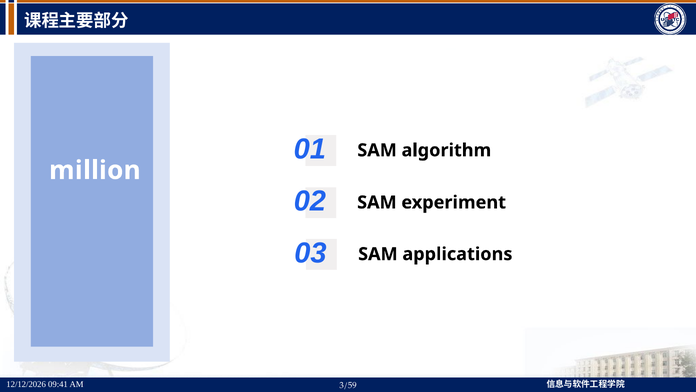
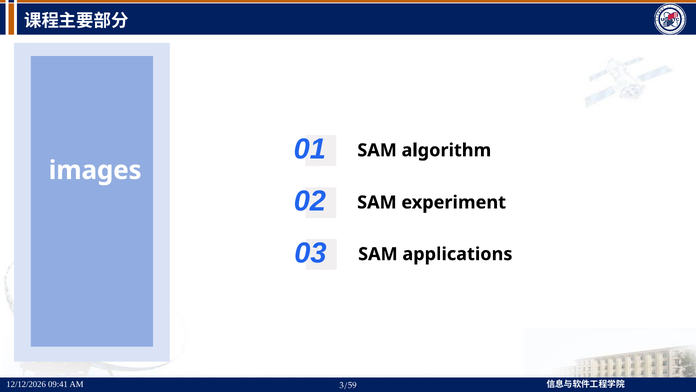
million: million -> images (95, 170)
